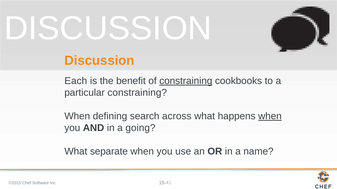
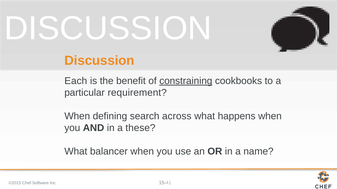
particular constraining: constraining -> requirement (137, 93)
when underline: present -> none (270, 117)
going: going -> these (140, 128)
separate: separate -> balancer (109, 152)
